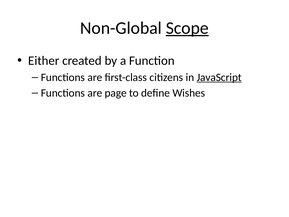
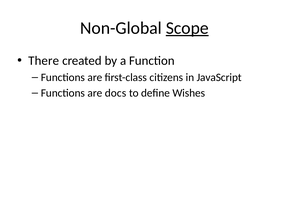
Either: Either -> There (44, 61)
JavaScript underline: present -> none (219, 77)
page: page -> docs (116, 93)
